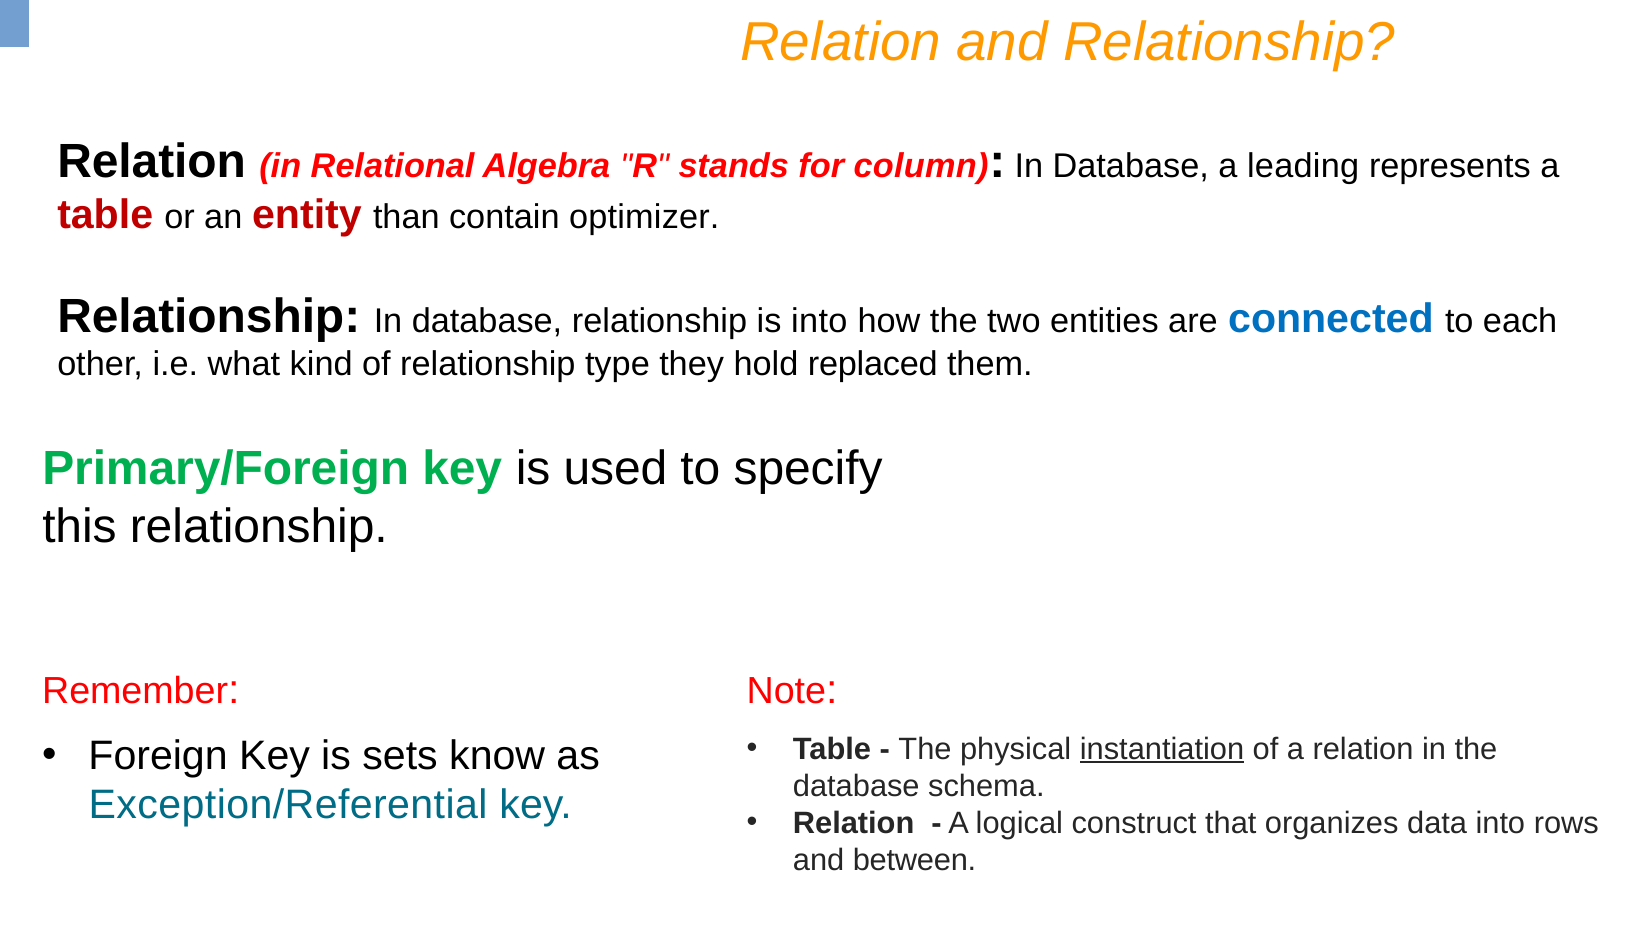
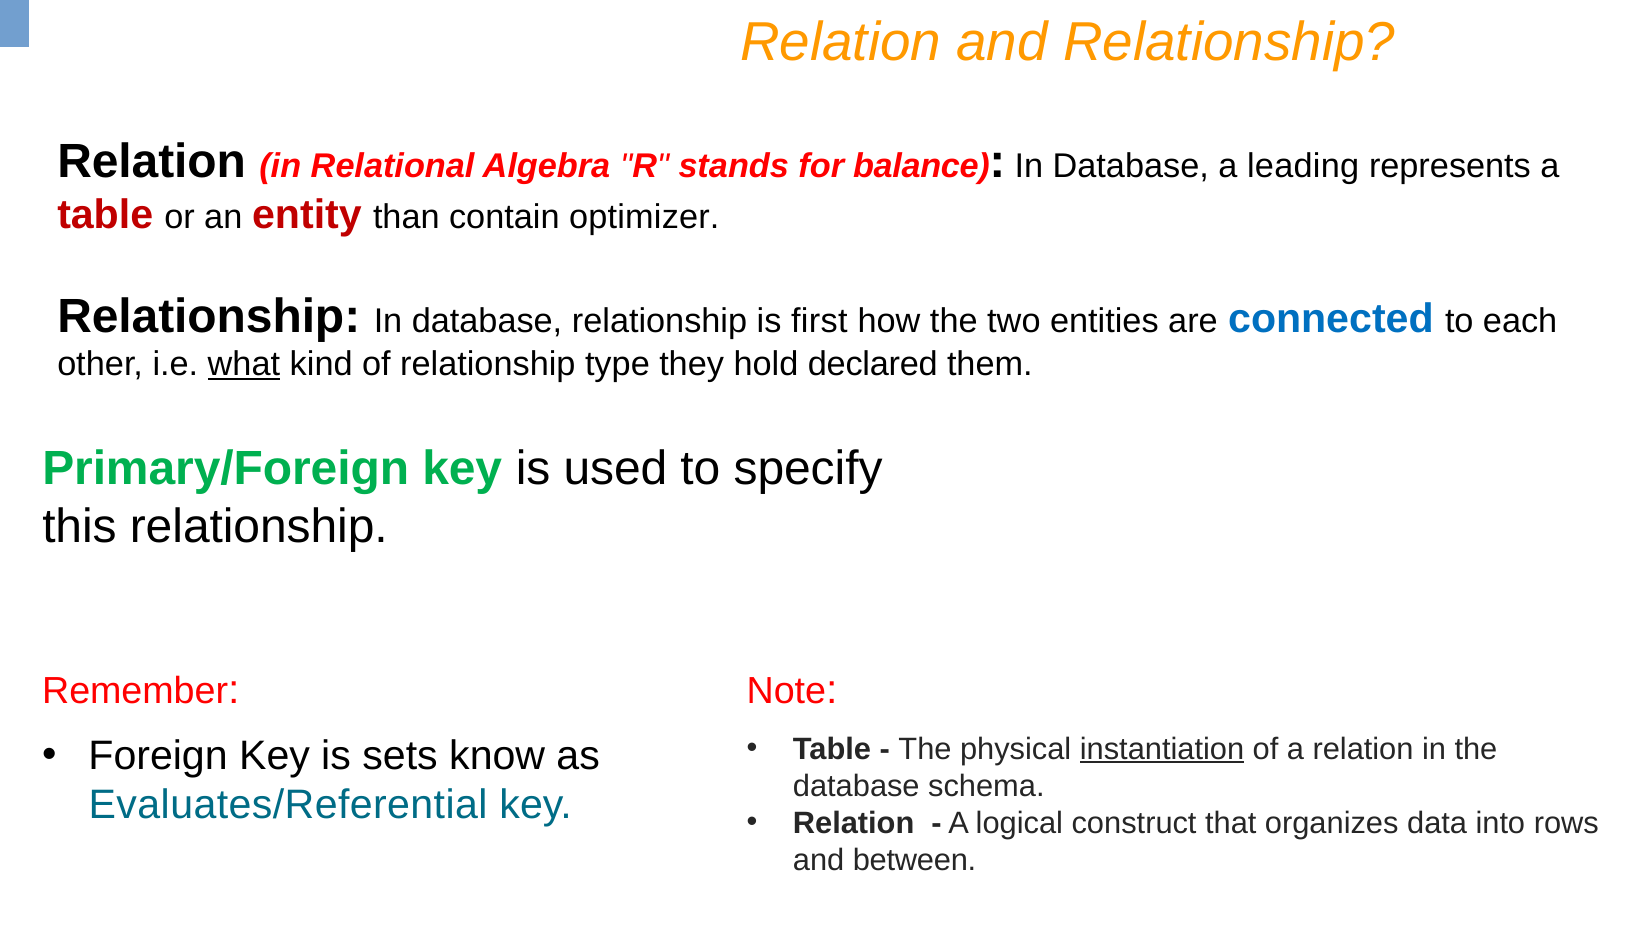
column: column -> balance (921, 166)
is into: into -> first (819, 321)
what underline: none -> present (244, 365)
replaced: replaced -> declared (873, 365)
Exception/Referential: Exception/Referential -> Evaluates/Referential (288, 805)
